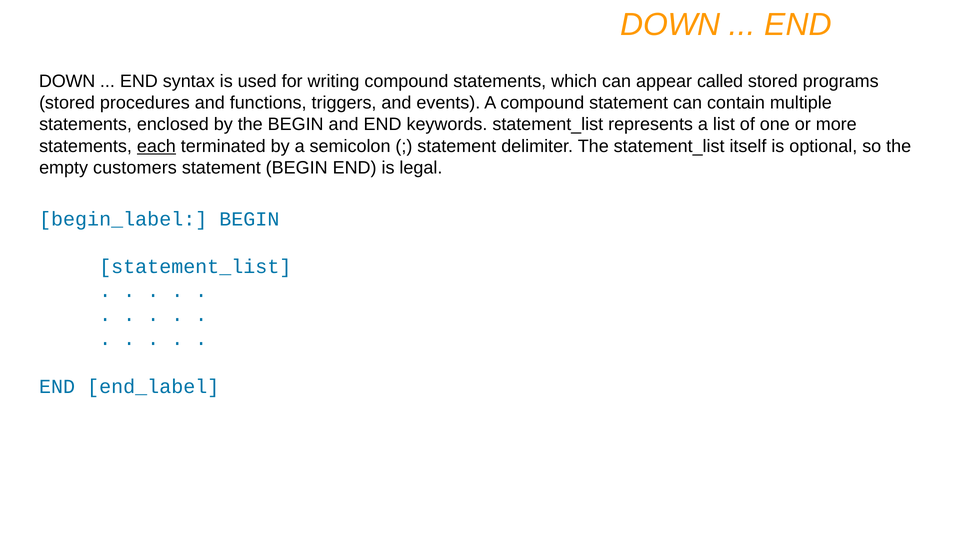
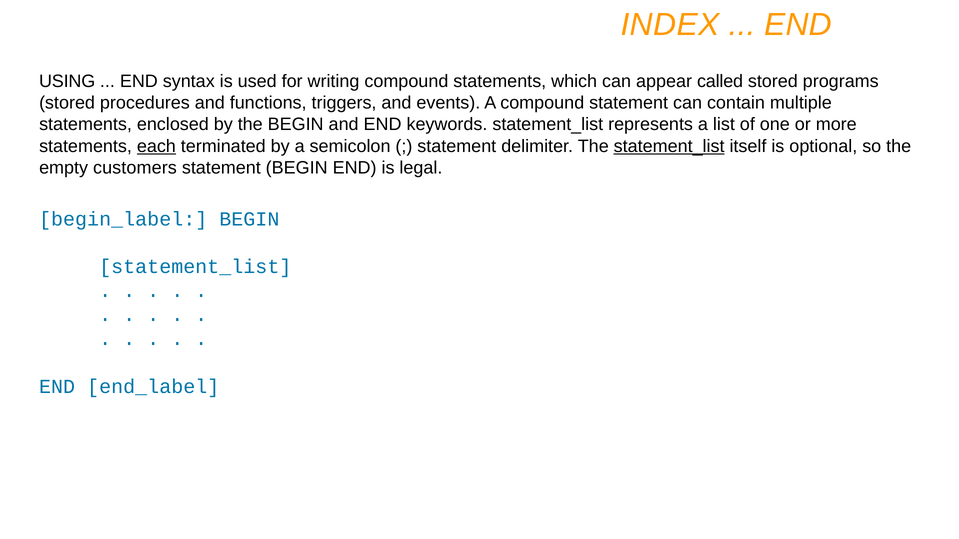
DOWN: DOWN -> INDEX (670, 25)
DOWN: DOWN -> USING (67, 81)
statement_list underline: none -> present (669, 146)
